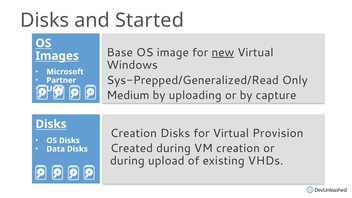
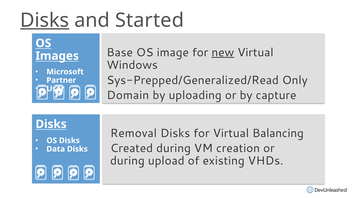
Disks underline: none -> present (45, 20)
Medium: Medium -> Domain (128, 95)
Creation: Creation -> Removal (133, 133)
Provision: Provision -> Balancing (278, 133)
